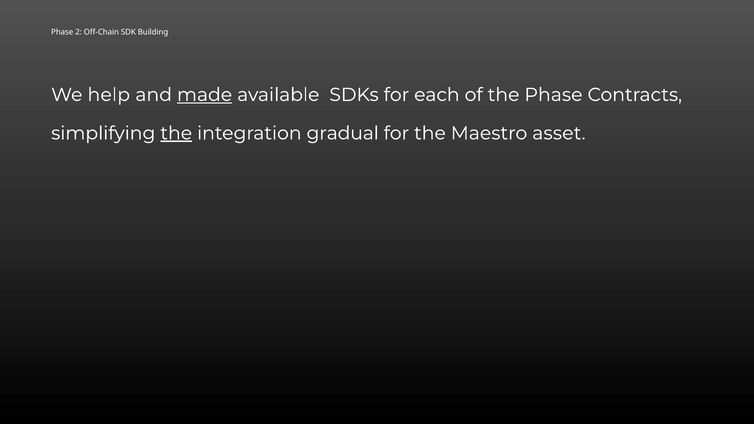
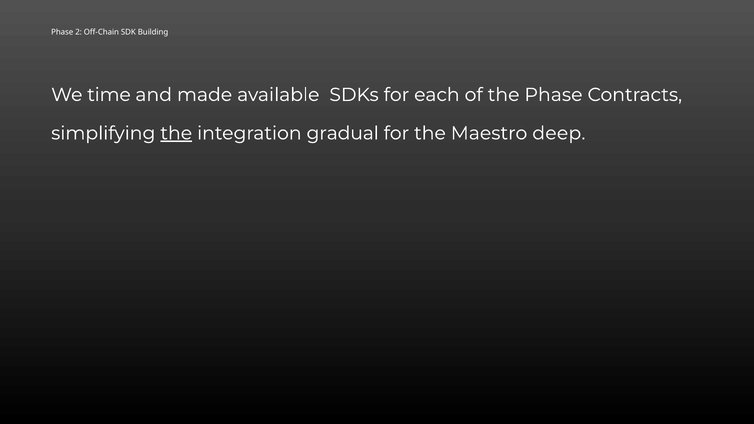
help: help -> time (109, 95)
made underline: present -> none (205, 95)
asset: asset -> deep (559, 133)
